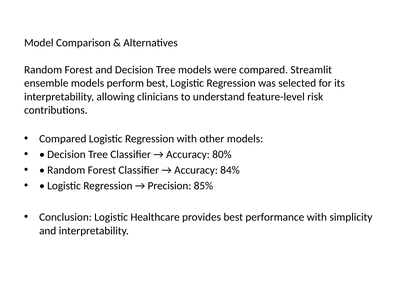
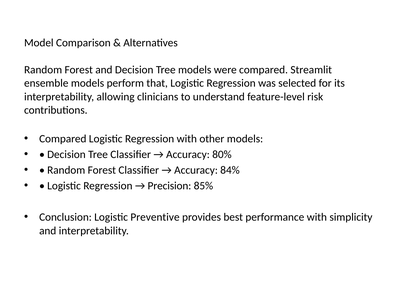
perform best: best -> that (157, 83)
Healthcare: Healthcare -> Preventive (155, 217)
